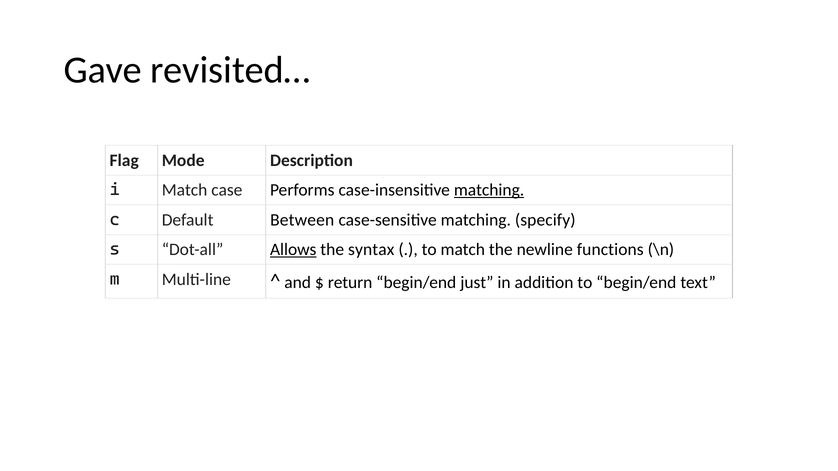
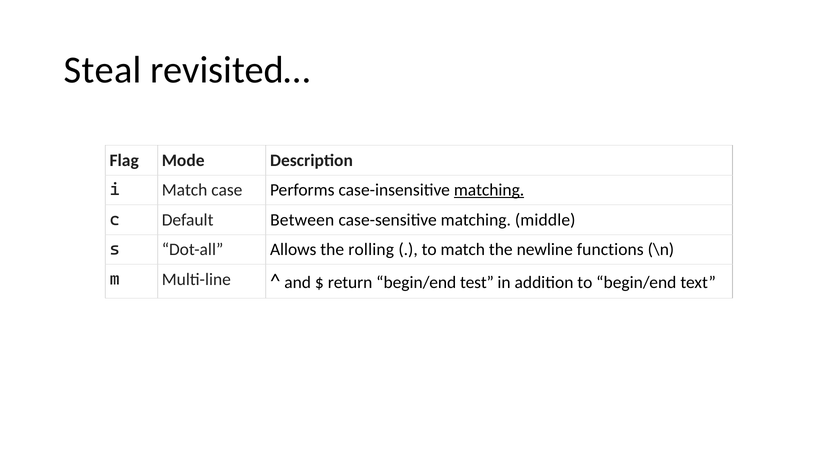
Gave: Gave -> Steal (103, 70)
specify: specify -> middle (545, 220)
Allows underline: present -> none (293, 250)
syntax: syntax -> rolling (371, 250)
just: just -> test (477, 283)
